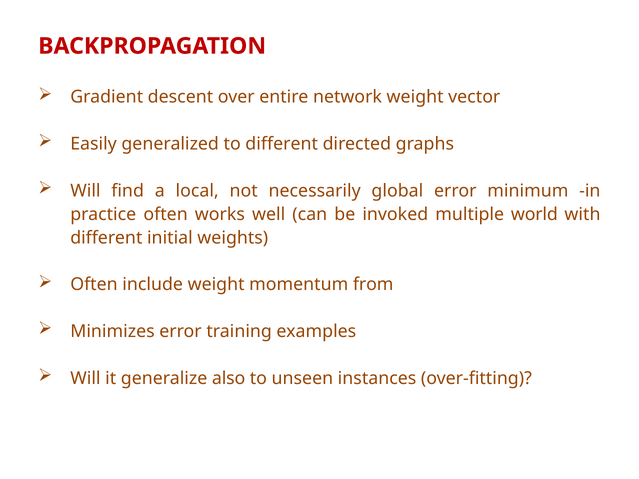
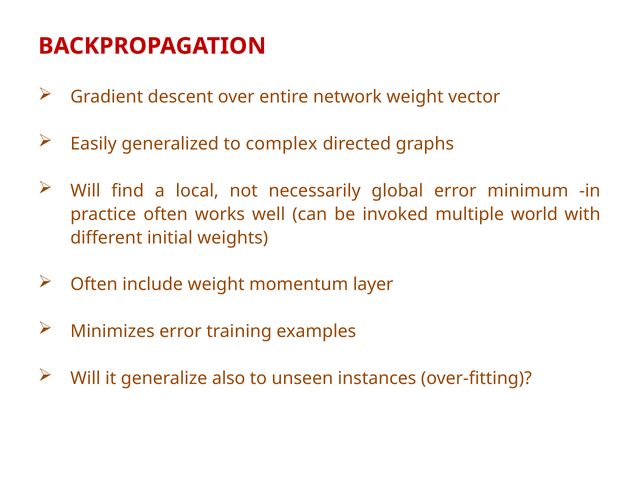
to different: different -> complex (282, 144)
from: from -> layer (373, 285)
